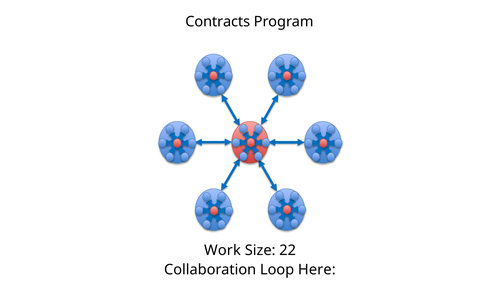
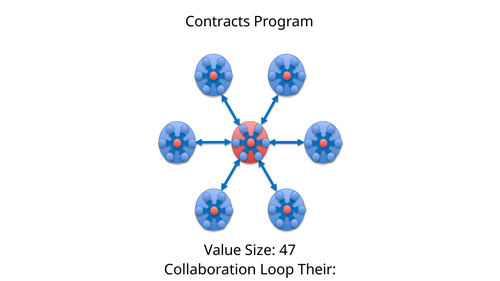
Work: Work -> Value (223, 251)
22: 22 -> 47 (288, 251)
Here: Here -> Their (317, 270)
